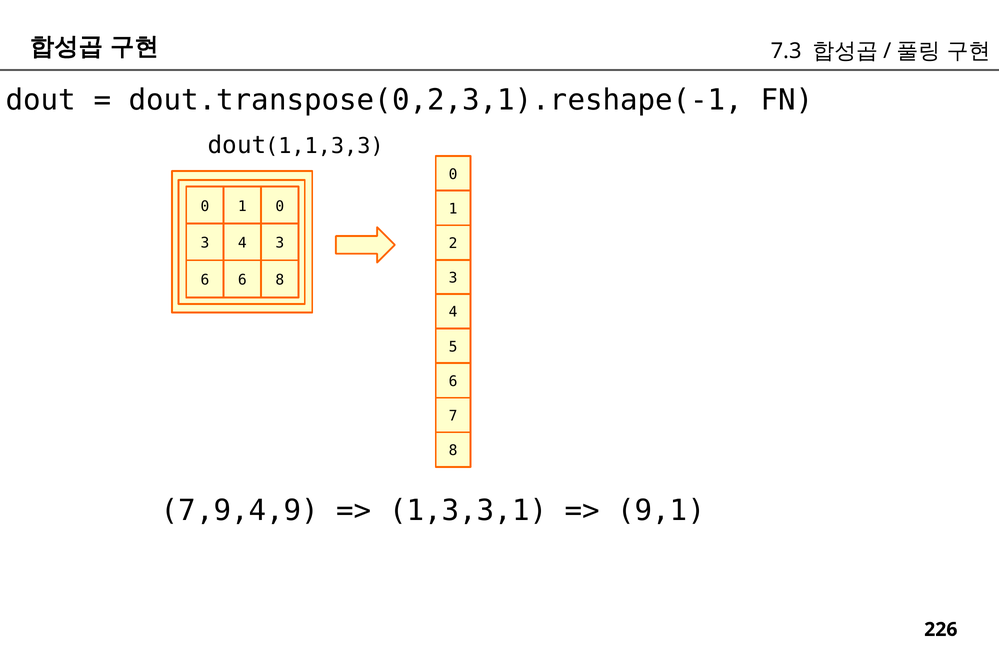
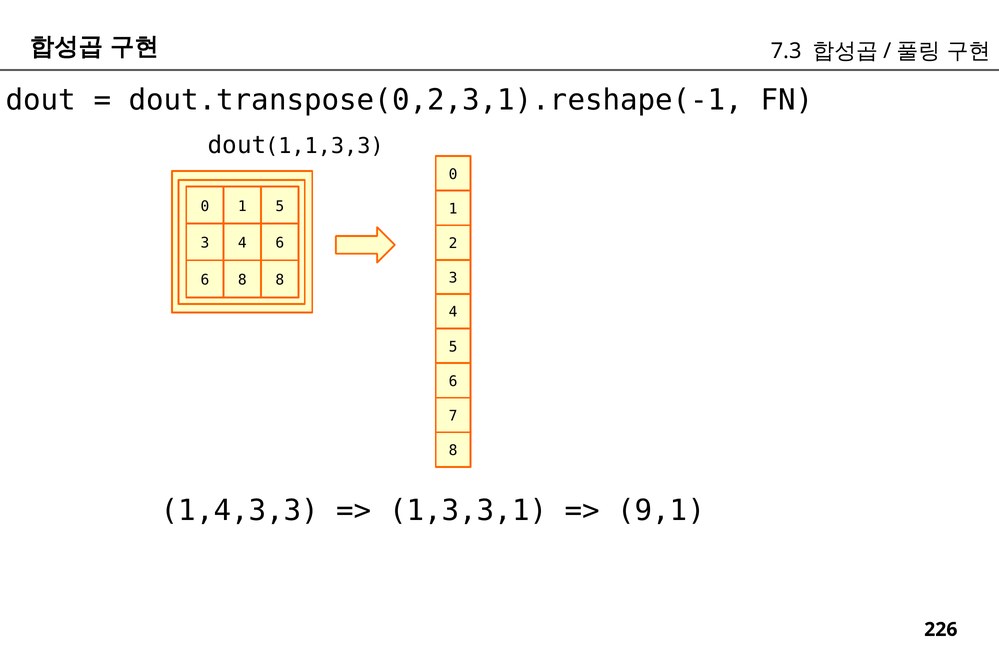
1 0: 0 -> 5 (280, 206)
3 4 3: 3 -> 6 (280, 243)
6 6: 6 -> 8 (242, 280)
7,9,4,9: 7,9,4,9 -> 1,4,3,3 (240, 511)
